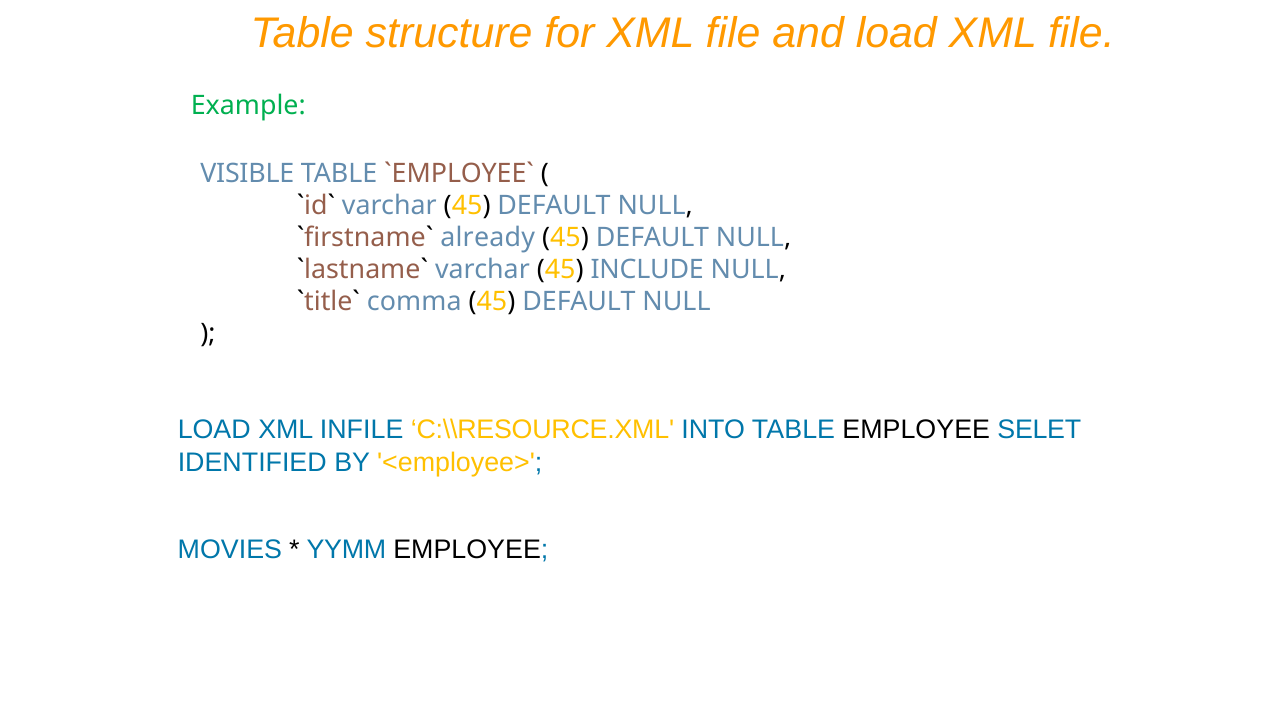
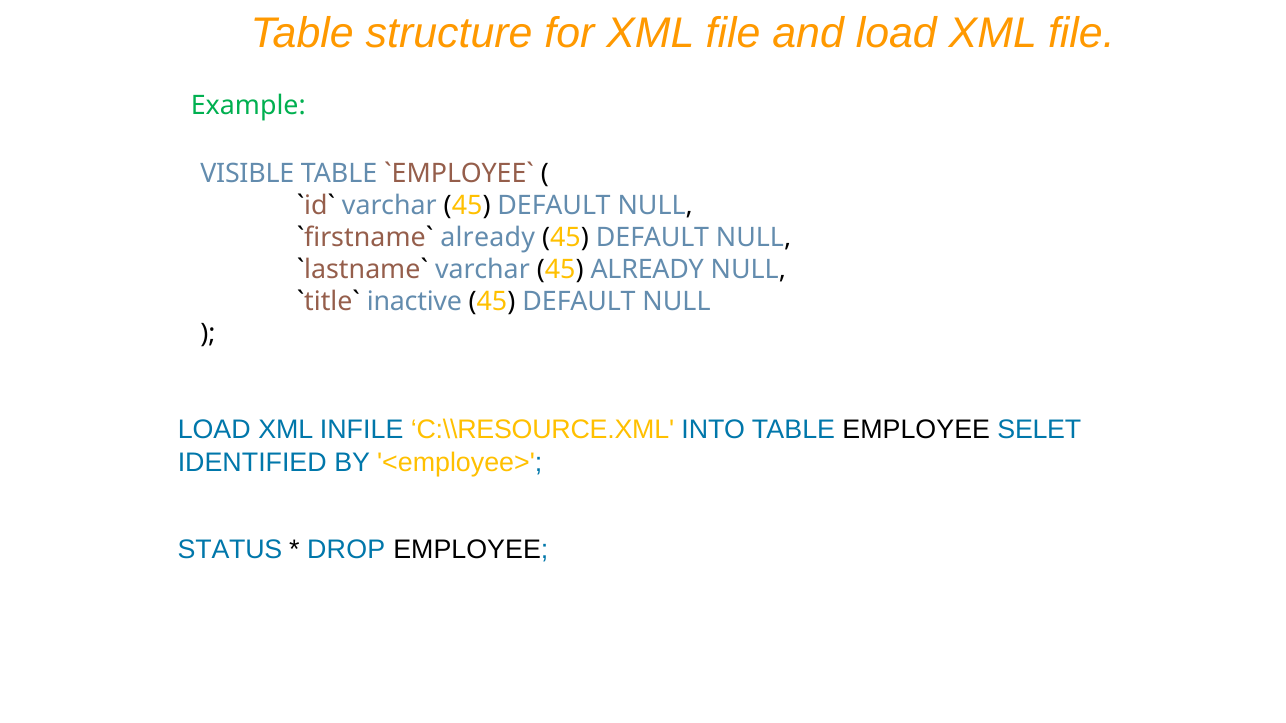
45 INCLUDE: INCLUDE -> ALREADY (647, 270)
comma: comma -> inactive (414, 302)
MOVIES: MOVIES -> STATUS (230, 550)
YYMM: YYMM -> DROP (346, 550)
